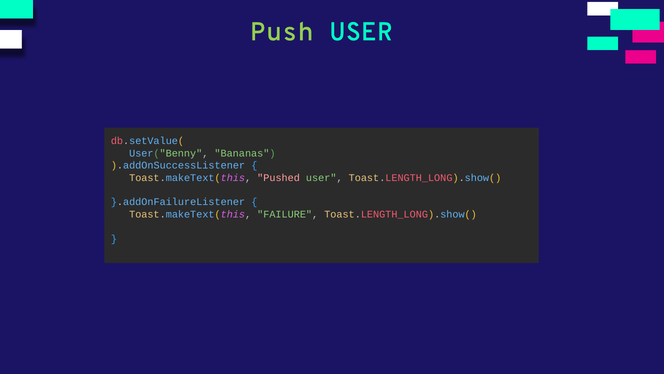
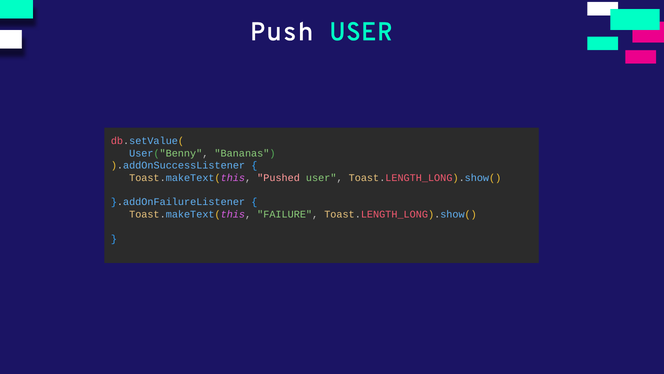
Push colour: light green -> white (282, 32)
